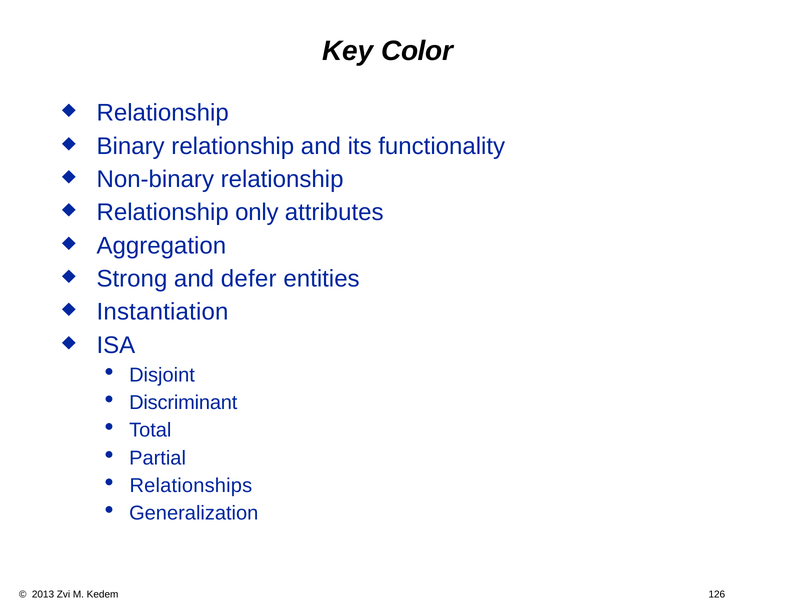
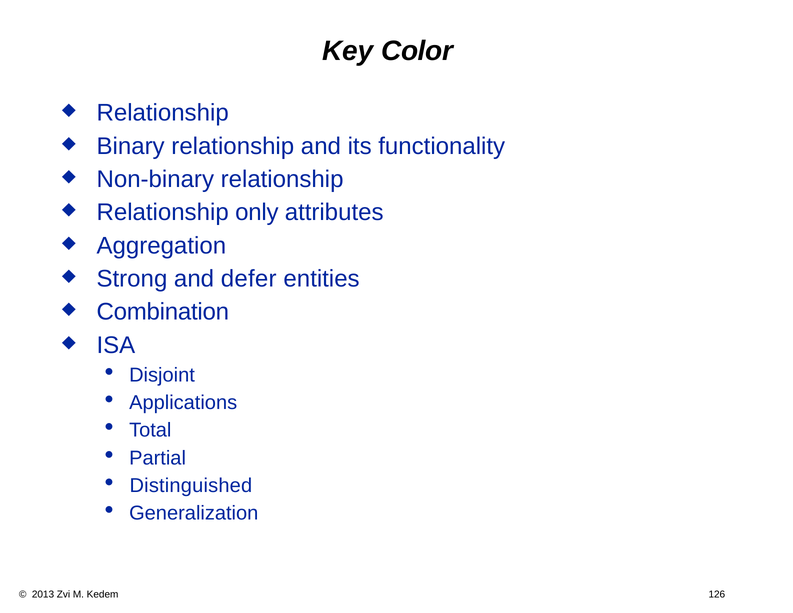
Instantiation: Instantiation -> Combination (163, 312)
Discriminant: Discriminant -> Applications (183, 402)
Relationships: Relationships -> Distinguished (191, 485)
